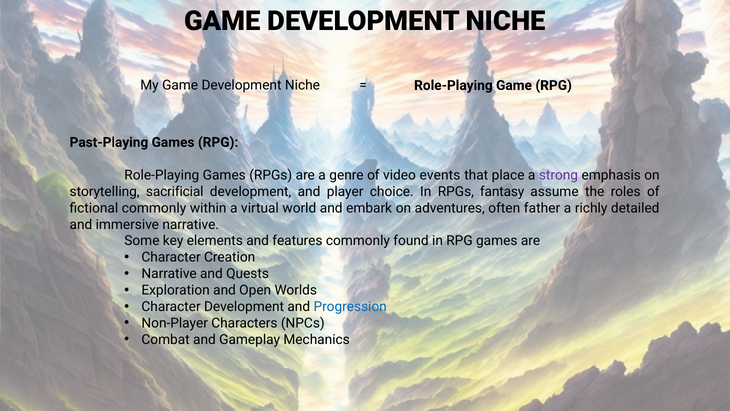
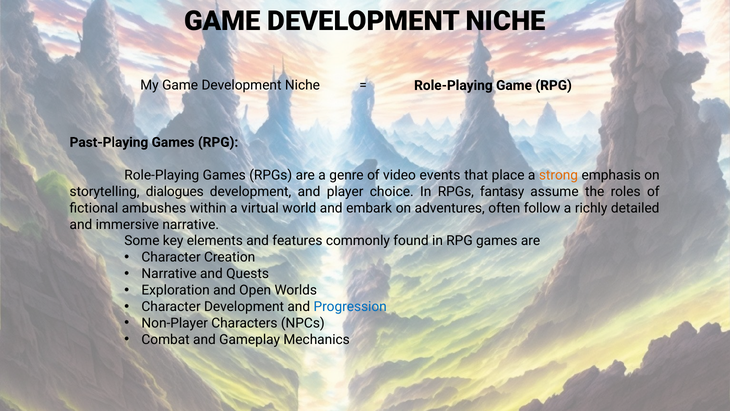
strong colour: purple -> orange (558, 175)
sacrificial: sacrificial -> dialogues (175, 191)
fictional commonly: commonly -> ambushes (154, 208)
father: father -> follow (542, 208)
